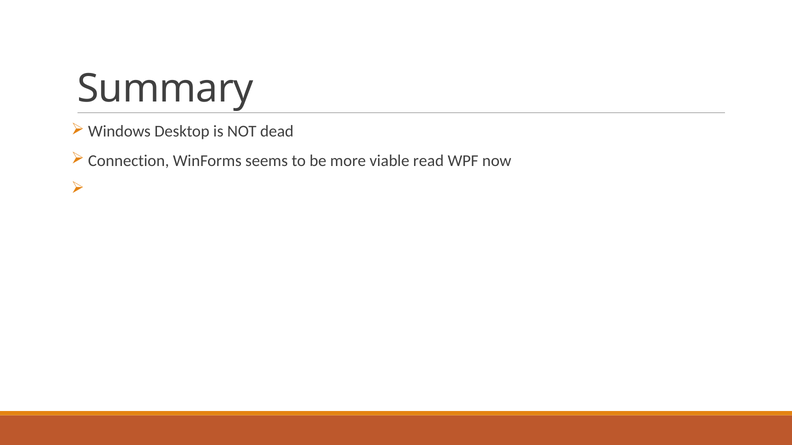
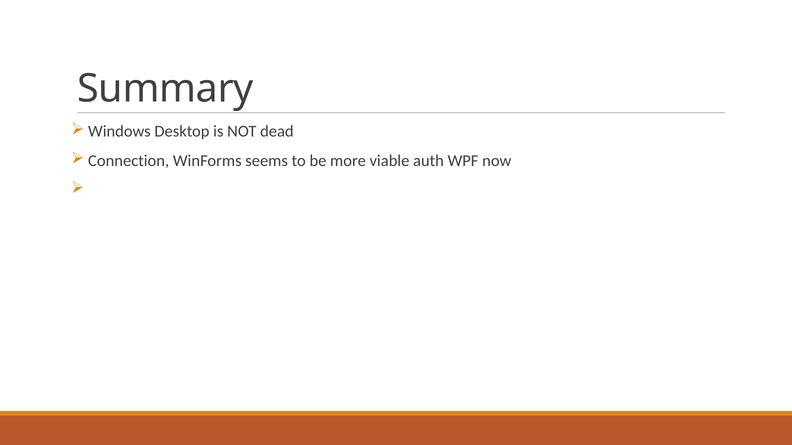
read: read -> auth (429, 161)
